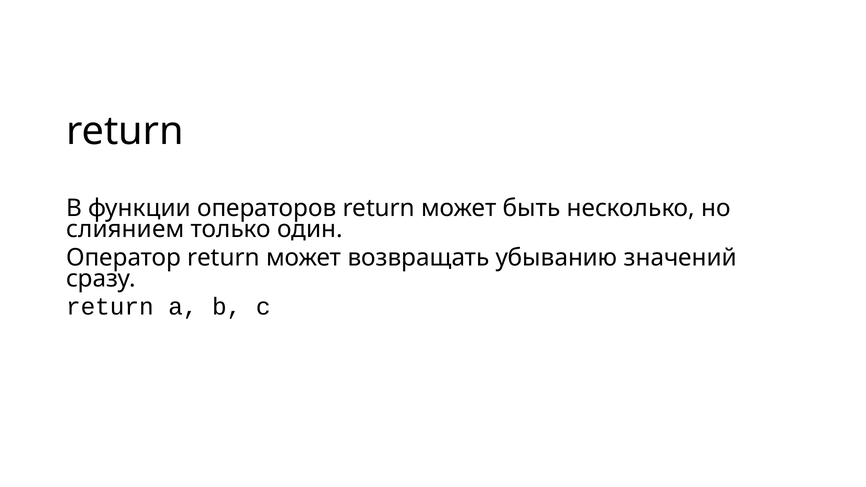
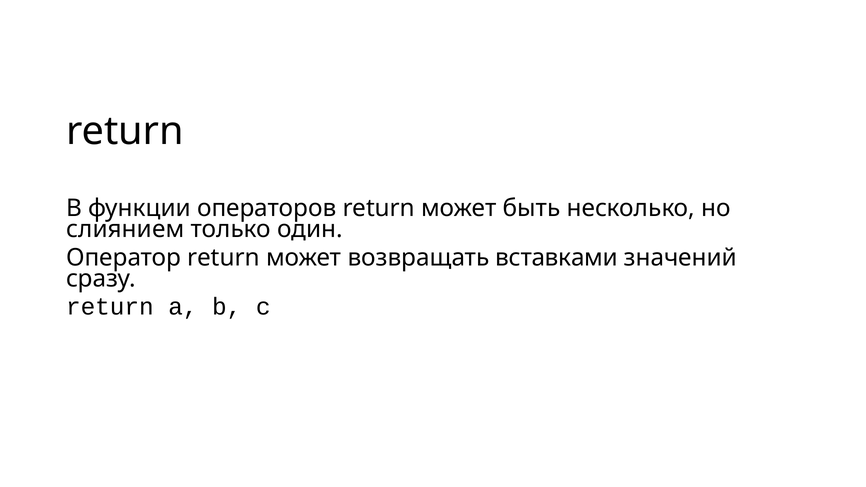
убыванию: убыванию -> вставками (557, 258)
